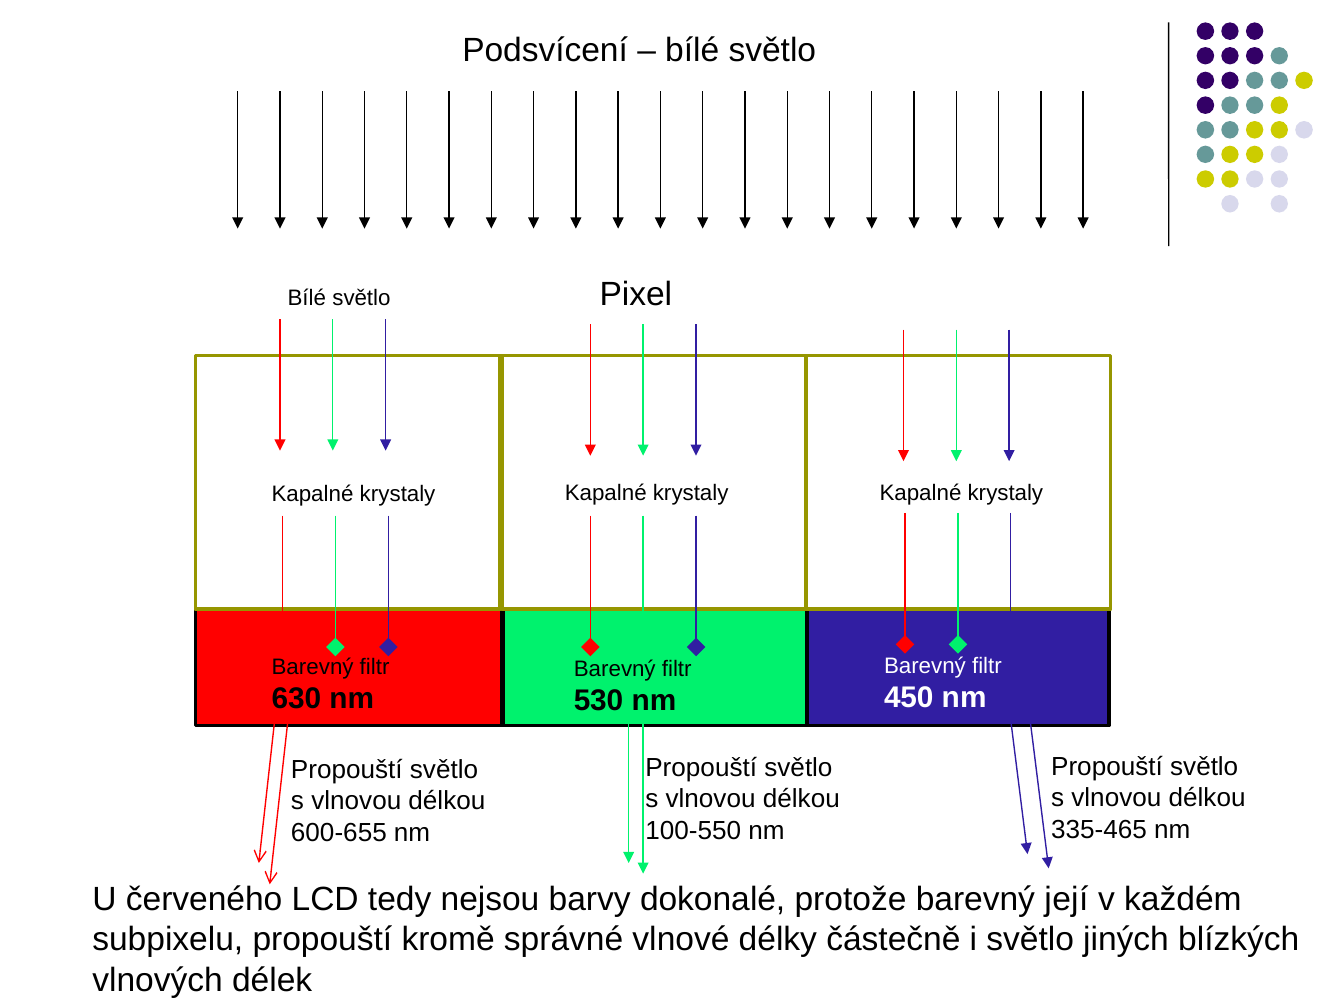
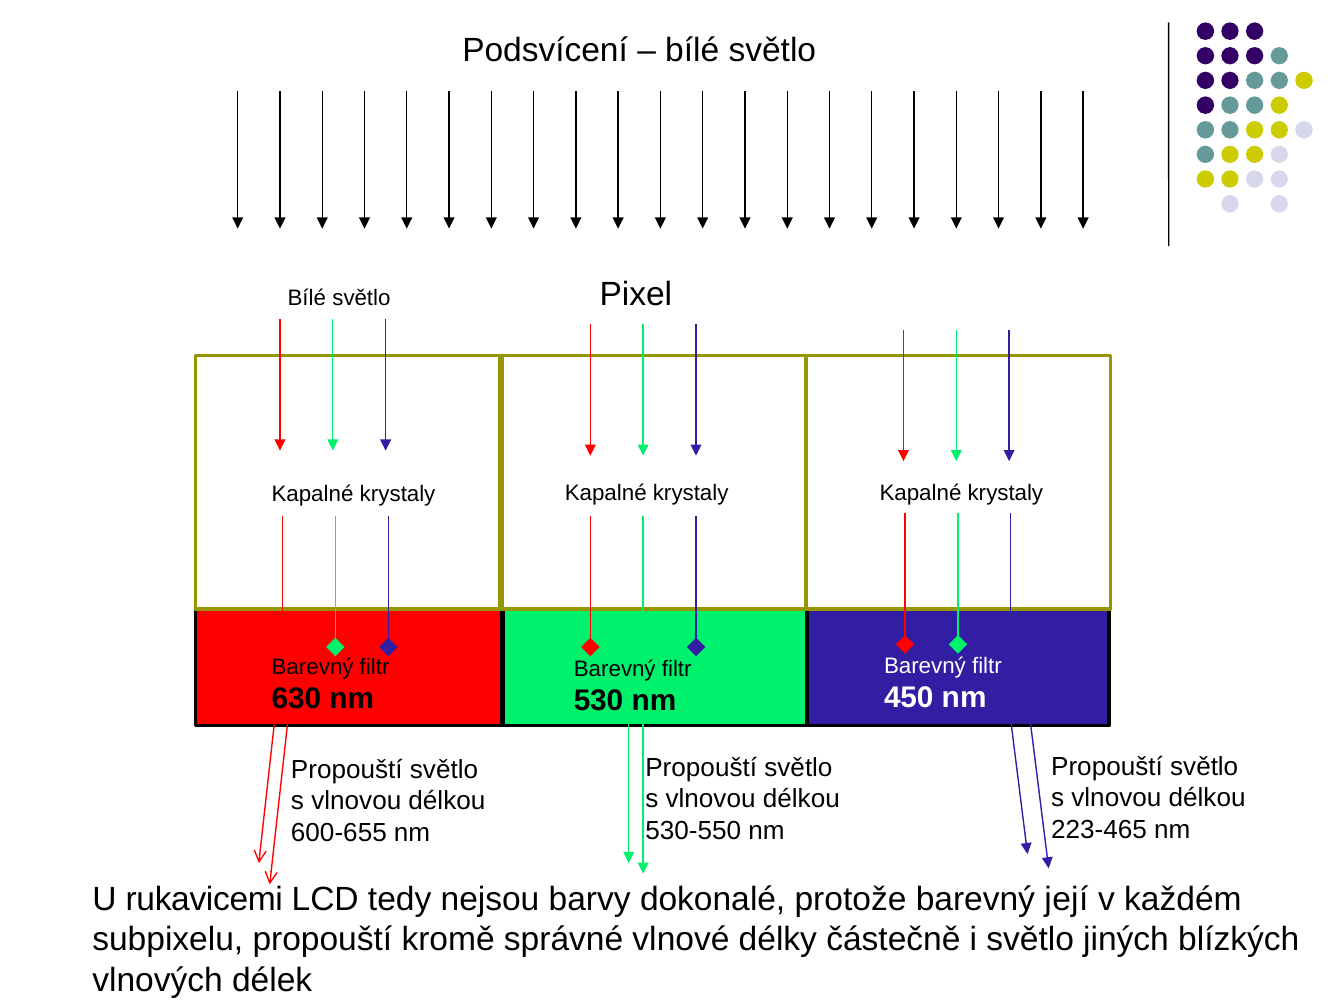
335-465: 335-465 -> 223-465 (1099, 829)
100-550: 100-550 -> 530-550 (693, 830)
červeného: červeného -> rukavicemi (204, 899)
